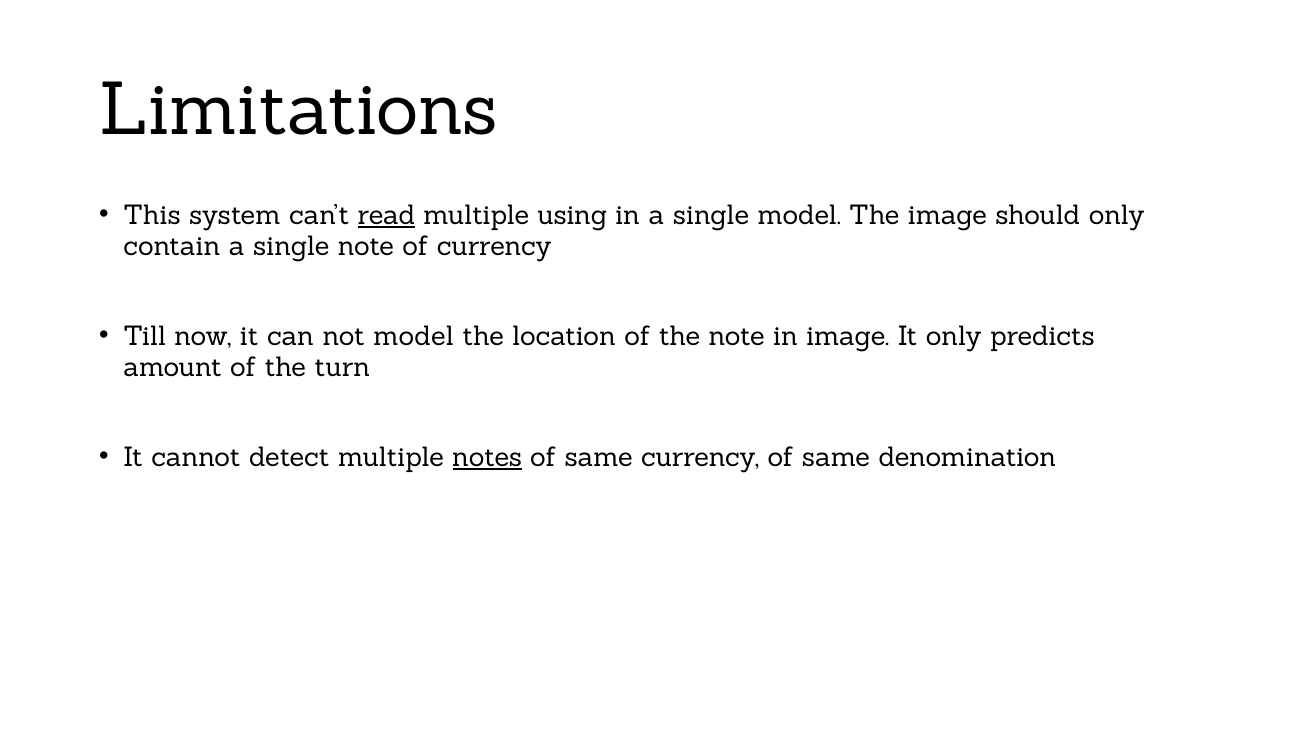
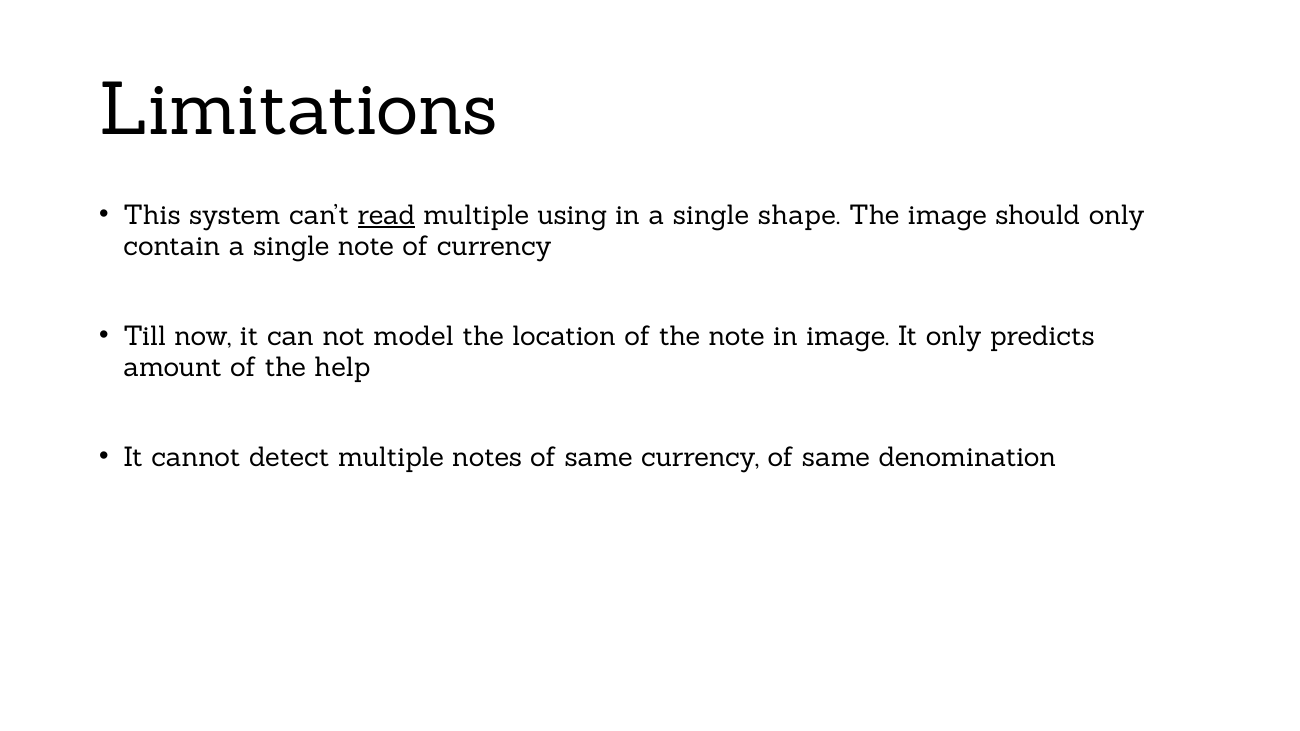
single model: model -> shape (799, 216)
turn: turn -> help (342, 368)
notes underline: present -> none (487, 458)
